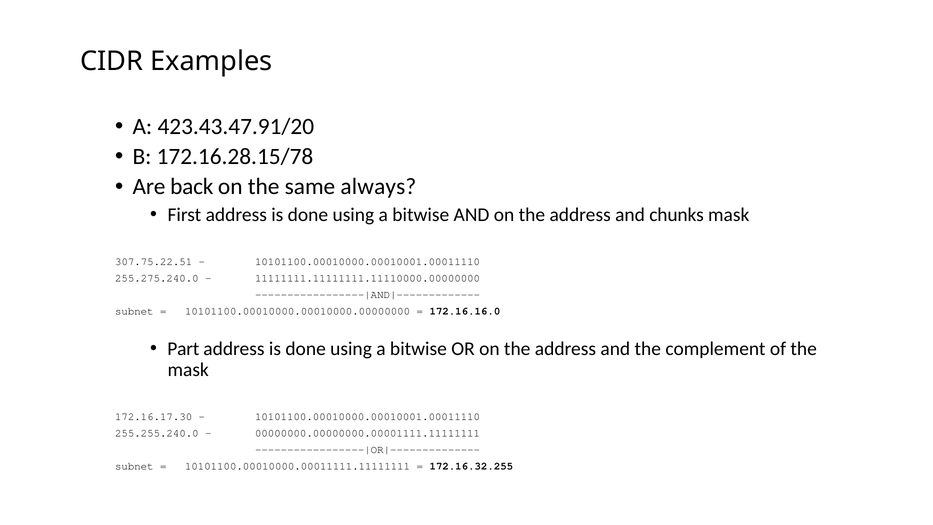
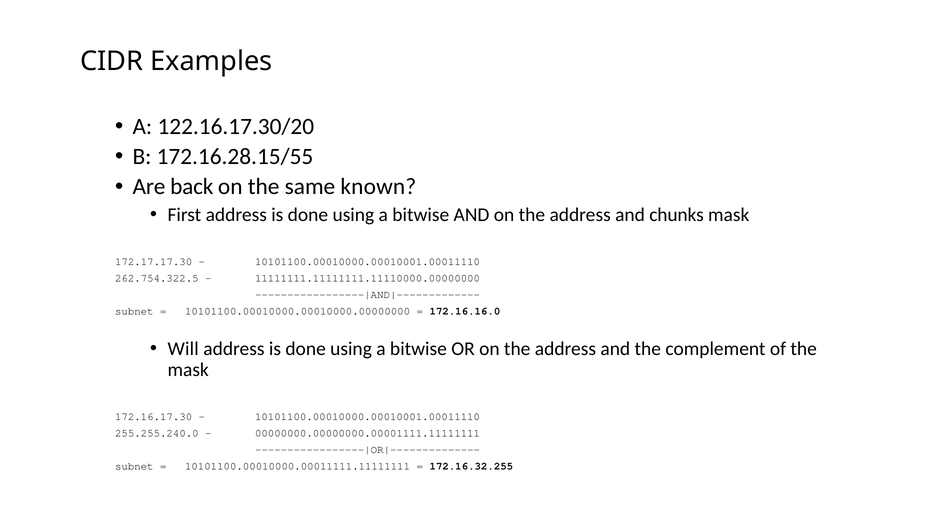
423.43.47.91/20: 423.43.47.91/20 -> 122.16.17.30/20 (236, 127)
172.16.28.15/78: 172.16.28.15/78 -> 172.16.28.15/55 (235, 157)
always: always -> known (378, 187)
307.75.22.51: 307.75.22.51 -> 172.17.17.30 (154, 262)
255.275.240.0: 255.275.240.0 -> 262.754.322.5 (157, 278)
Part: Part -> Will (183, 348)
